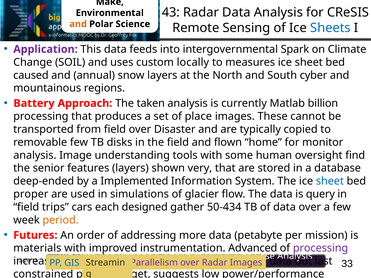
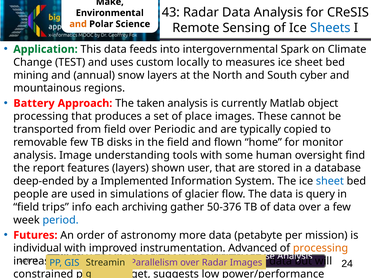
Application colour: purple -> green (45, 49)
SOIL: SOIL -> TEST (70, 62)
caused: caused -> mining (31, 75)
billion: billion -> object (323, 103)
Disaster: Disaster -> Periodic (175, 129)
senior: senior -> report (49, 168)
very: very -> user (200, 168)
proper: proper -> people (31, 194)
cars: cars -> info (82, 207)
designed: designed -> archiving (145, 207)
50-434: 50-434 -> 50-376 (224, 207)
period colour: orange -> blue (61, 220)
addressing: addressing -> astronomy (148, 235)
materials: materials -> individual (37, 248)
processing colour: purple -> orange (321, 248)
last: last -> will (324, 261)
33: 33 -> 24 (347, 264)
